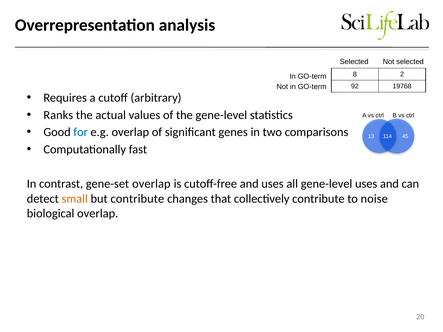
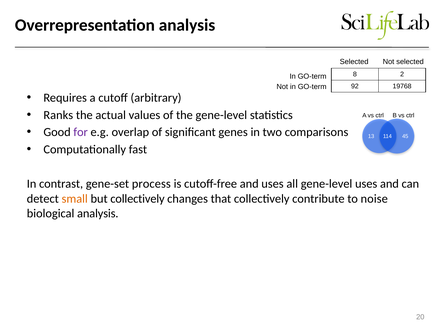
for colour: blue -> purple (81, 132)
gene-set overlap: overlap -> process (151, 184)
but contribute: contribute -> collectively (137, 199)
biological overlap: overlap -> analysis (98, 214)
